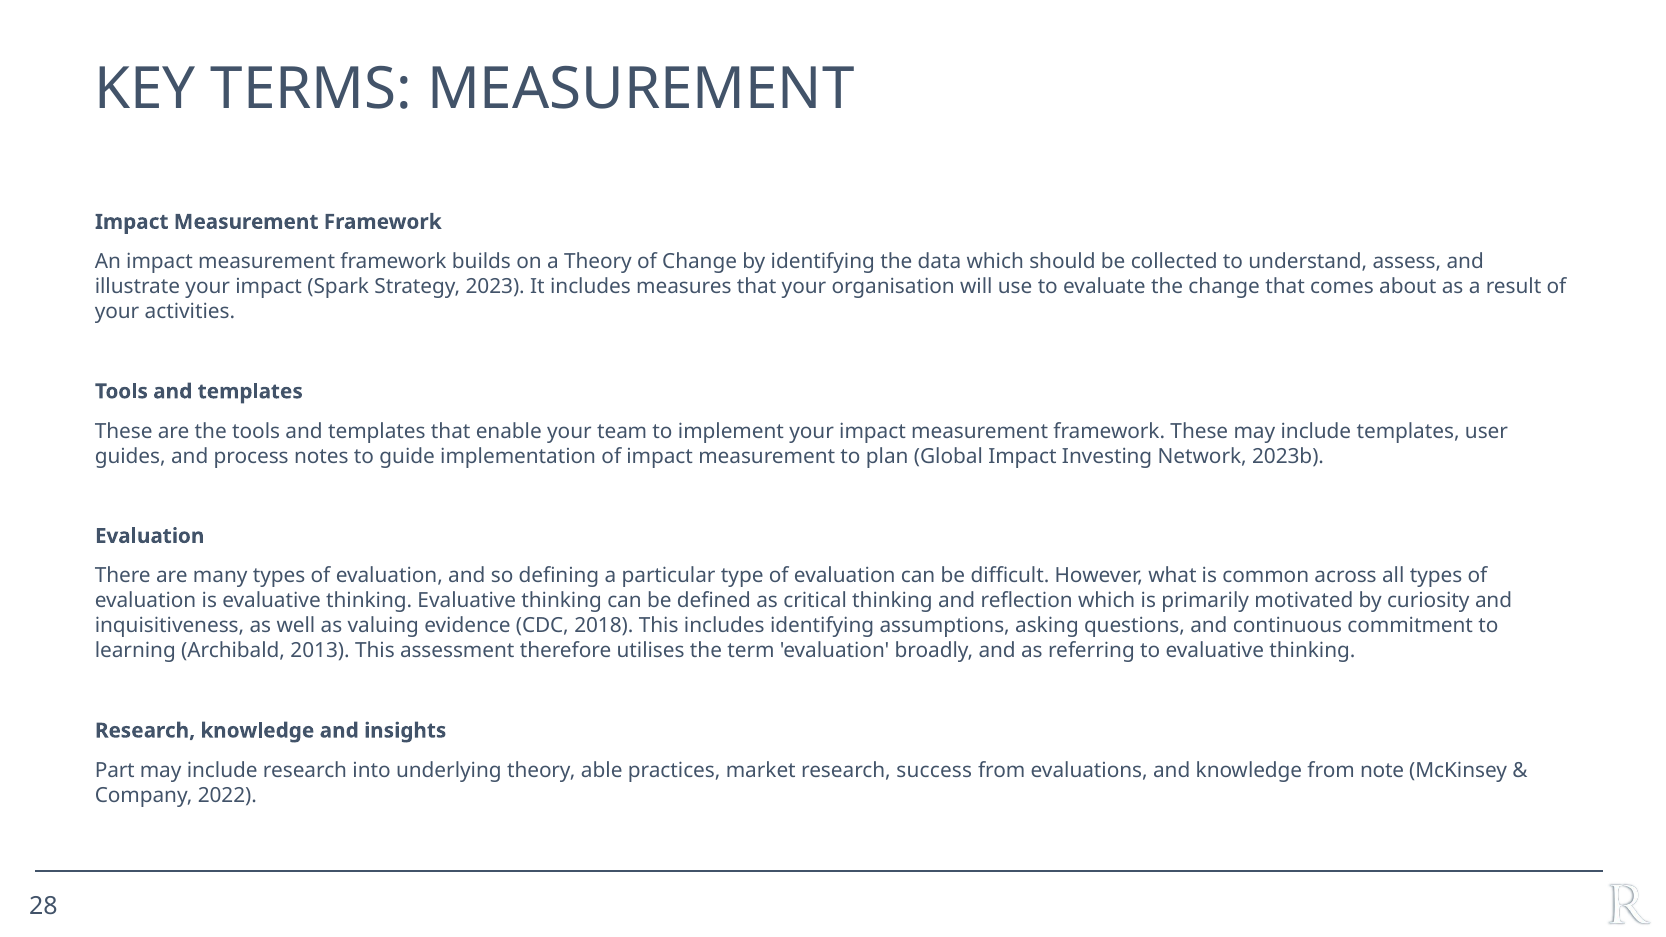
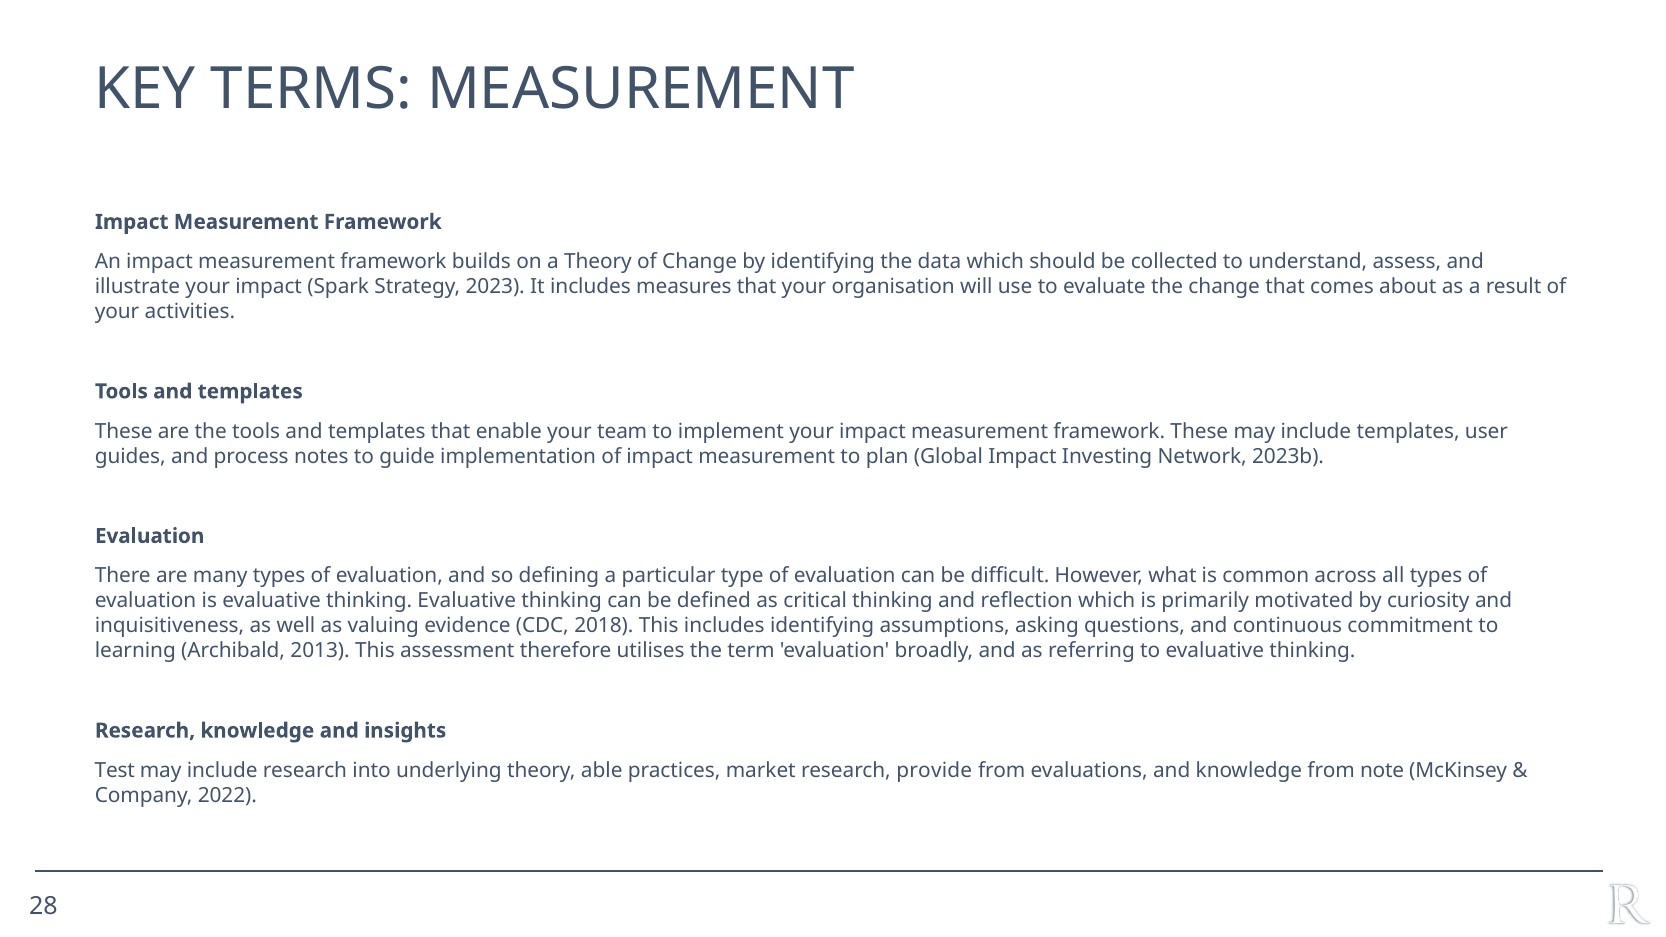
Part: Part -> Test (115, 771)
success: success -> provide (934, 771)
